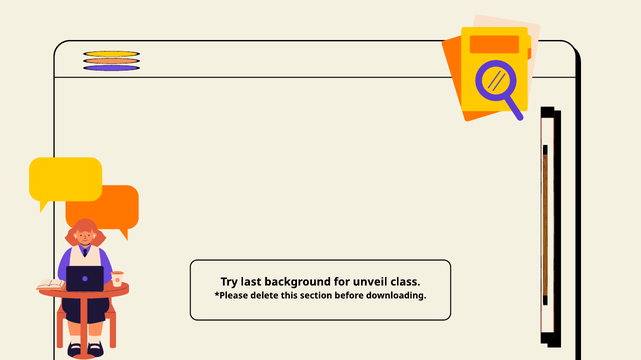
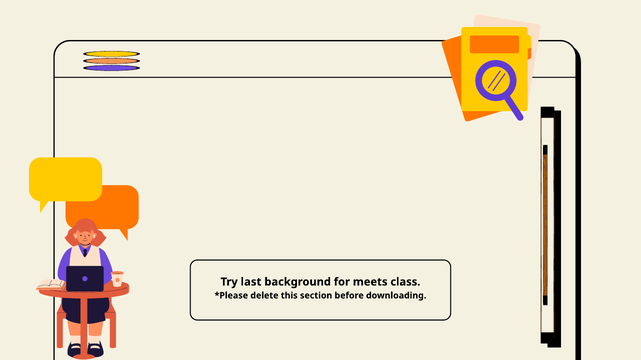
unveil: unveil -> meets (370, 282)
